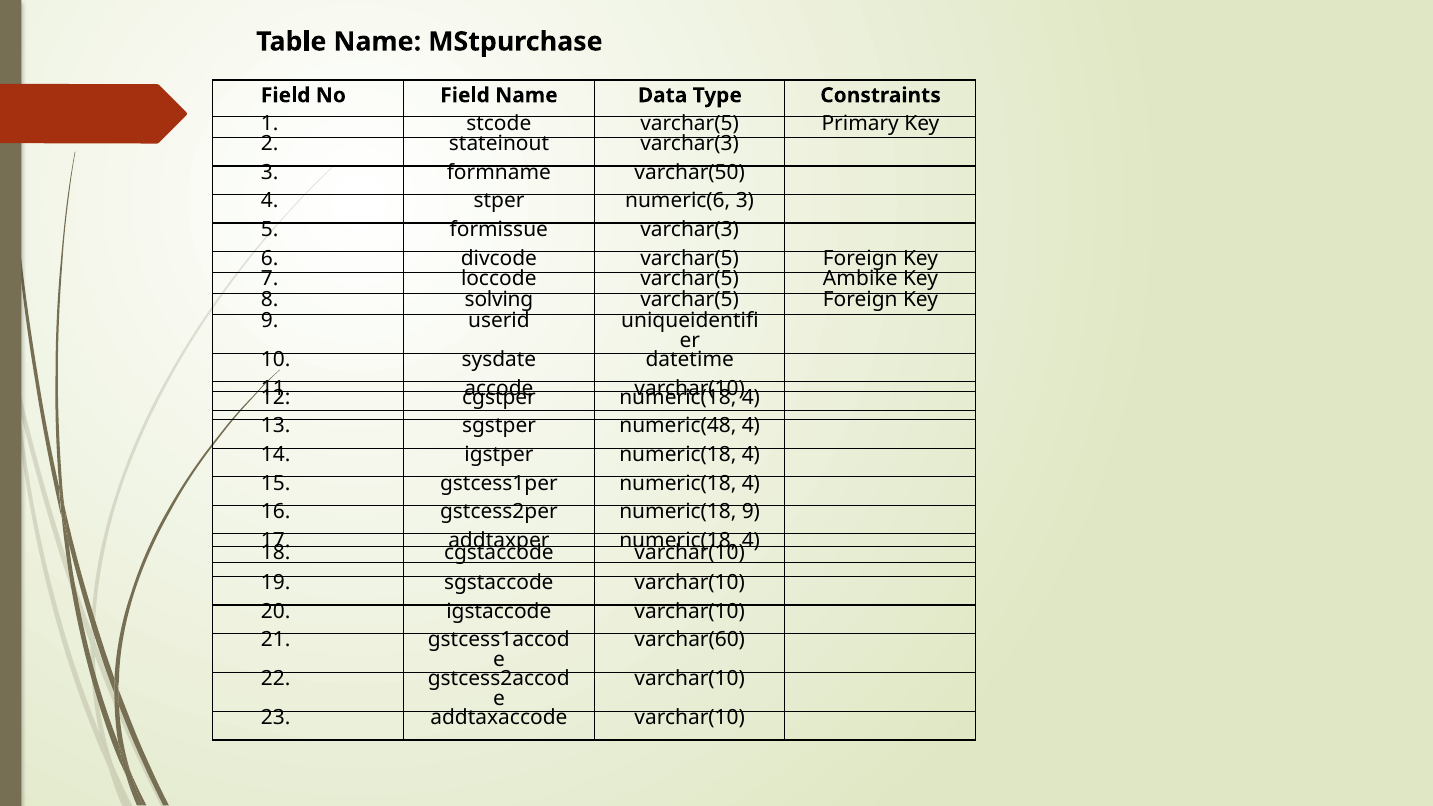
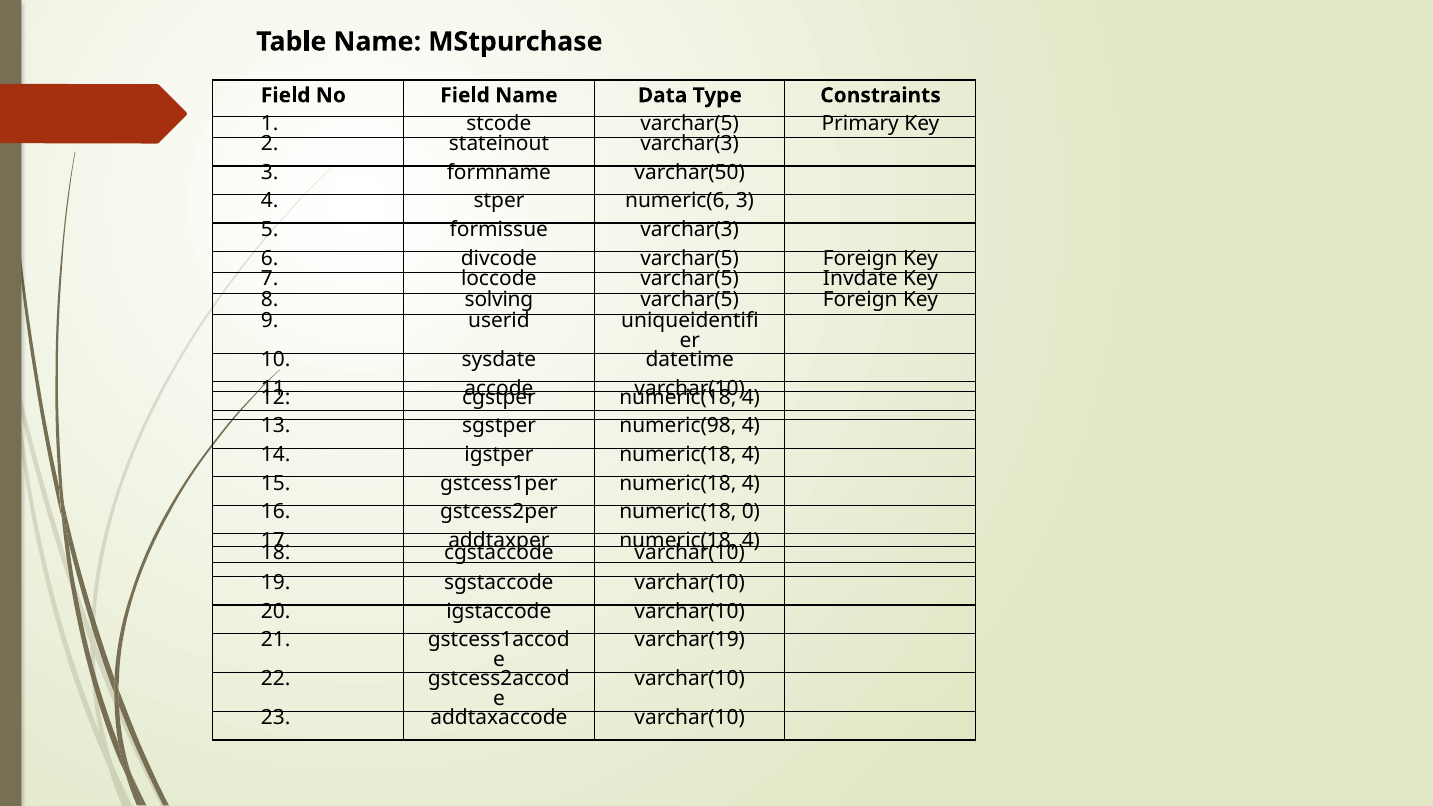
Ambike: Ambike -> Invdate (860, 279)
numeric(48: numeric(48 -> numeric(98 (678, 426)
numeric(18 9: 9 -> 0 (751, 512)
varchar(60: varchar(60 -> varchar(19 (690, 640)
